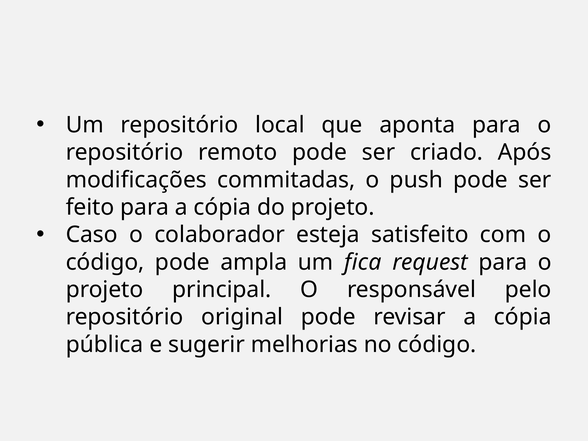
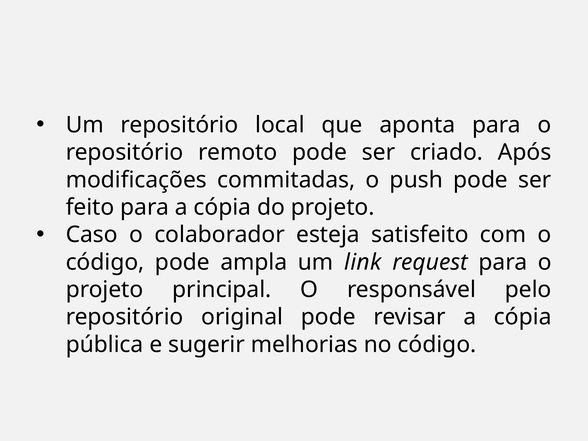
fica: fica -> link (363, 262)
